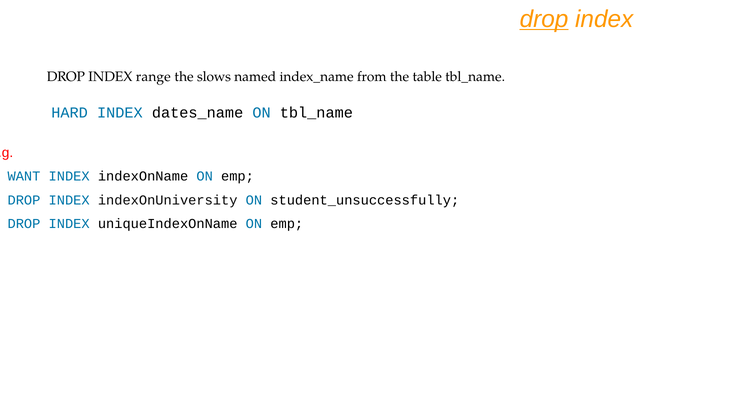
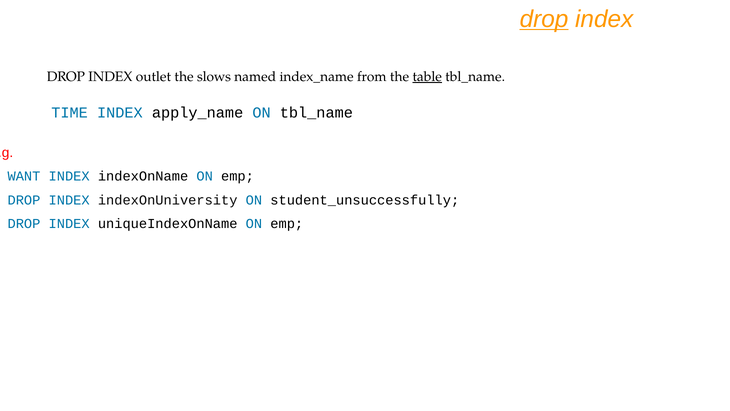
range: range -> outlet (153, 77)
table underline: none -> present (427, 77)
HARD: HARD -> TIME (70, 113)
dates_name: dates_name -> apply_name (198, 113)
